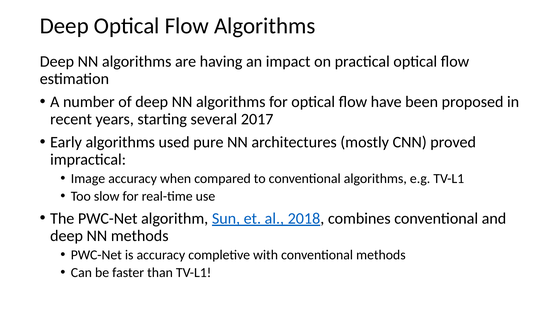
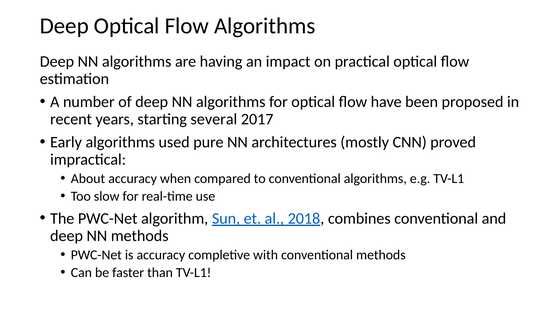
Image: Image -> About (88, 179)
